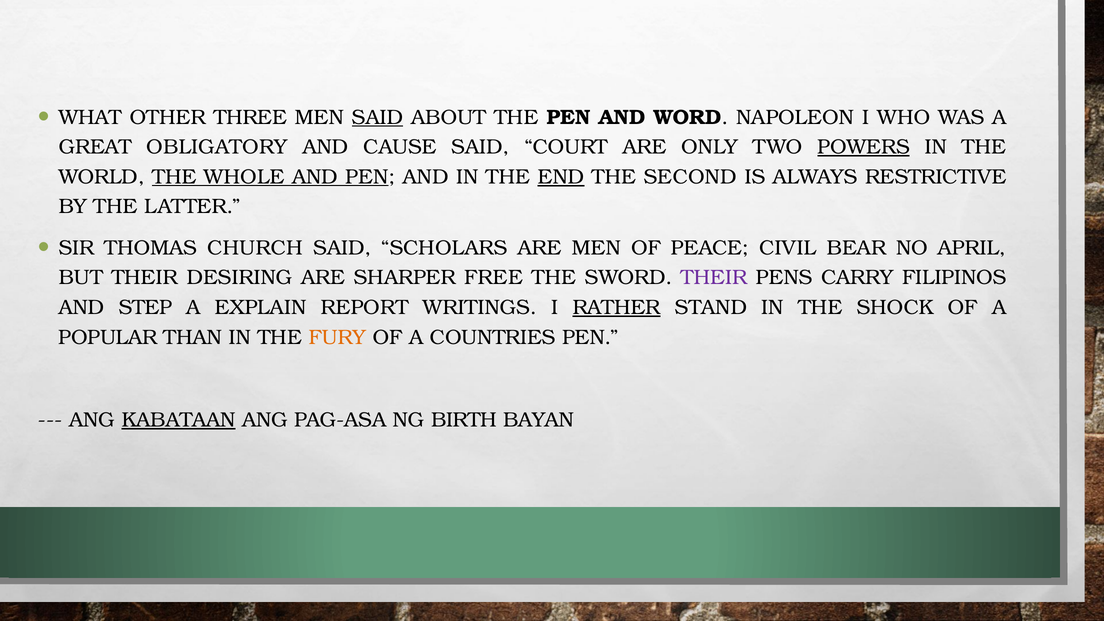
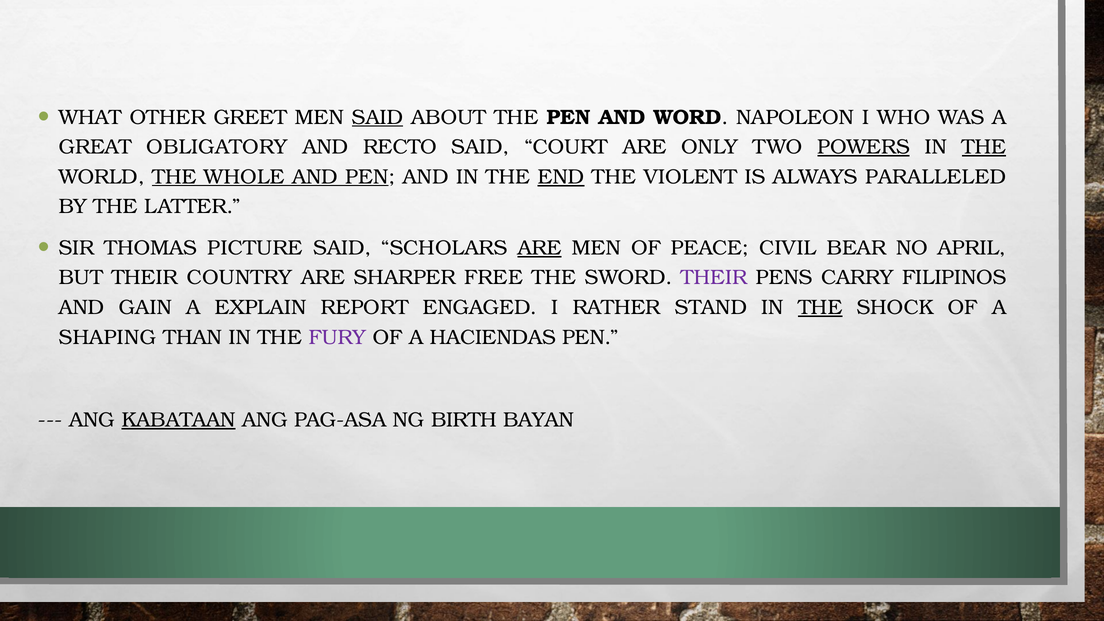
THREE: THREE -> GREET (250, 117)
CAUSE: CAUSE -> RECTO (400, 147)
THE underline: none -> present (984, 147)
SECOND: SECOND -> VIOLENT (690, 177)
RESTRICTIVE: RESTRICTIVE -> PARALLELED (936, 177)
CHURCH: CHURCH -> PICTURE (255, 248)
ARE underline: none -> present (540, 248)
DESIRING: DESIRING -> COUNTRY (239, 278)
STEP: STEP -> GAIN (145, 307)
WRITINGS: WRITINGS -> ENGAGED (480, 307)
RATHER underline: present -> none (616, 307)
THE underline: none -> present (820, 307)
POPULAR: POPULAR -> SHAPING (108, 337)
FURY colour: orange -> purple (337, 337)
COUNTRIES: COUNTRIES -> HACIENDAS (493, 337)
